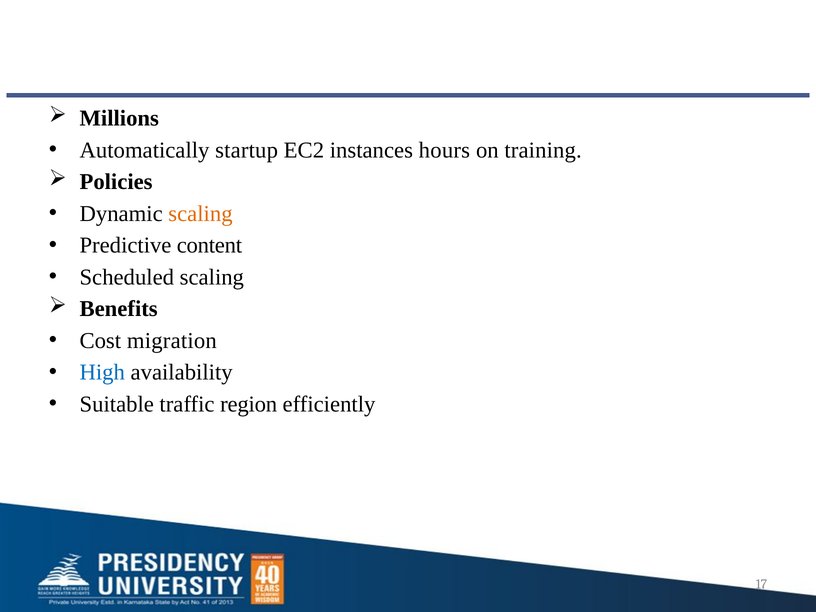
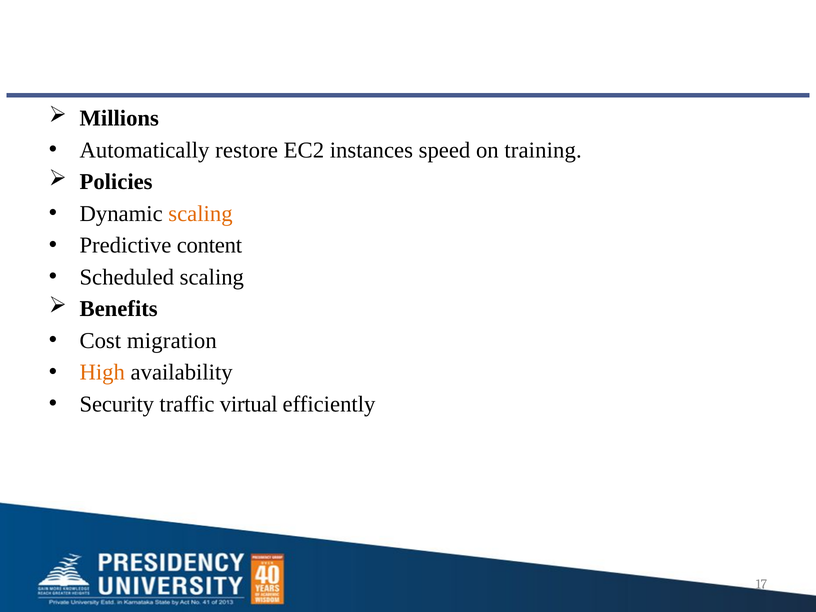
startup: startup -> restore (247, 150)
hours: hours -> speed (444, 150)
High colour: blue -> orange (102, 372)
Suitable: Suitable -> Security (117, 404)
region: region -> virtual (249, 404)
